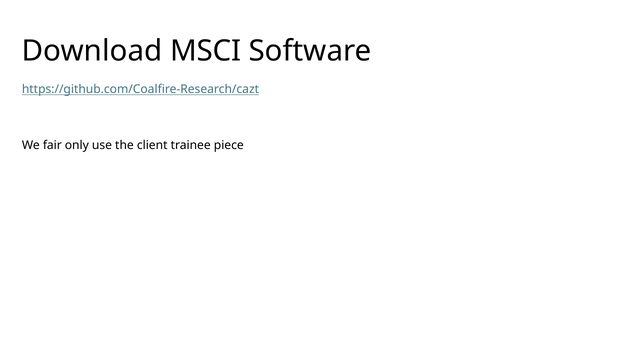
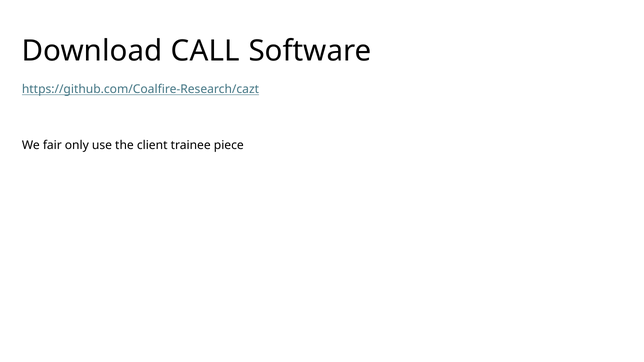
MSCI: MSCI -> CALL (205, 51)
